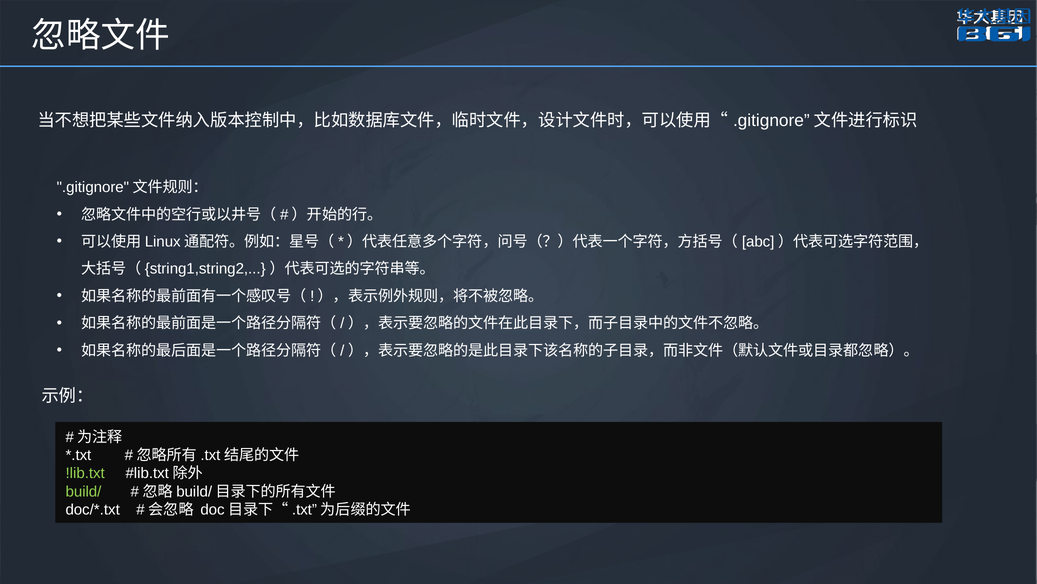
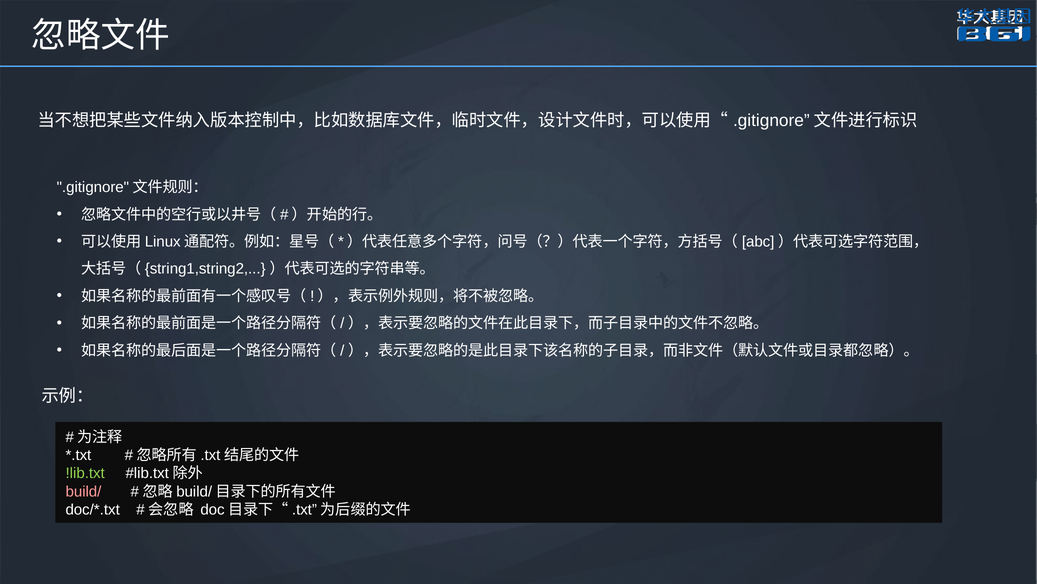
build/ colour: light green -> pink (83, 491)
